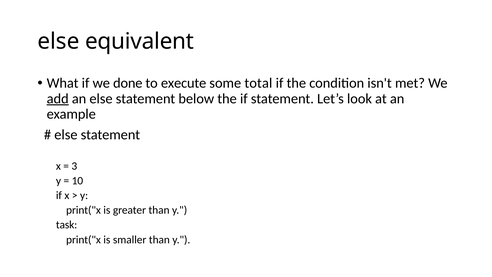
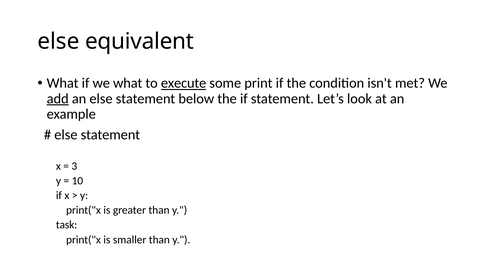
we done: done -> what (128, 83)
execute underline: none -> present (184, 83)
total: total -> print (258, 83)
